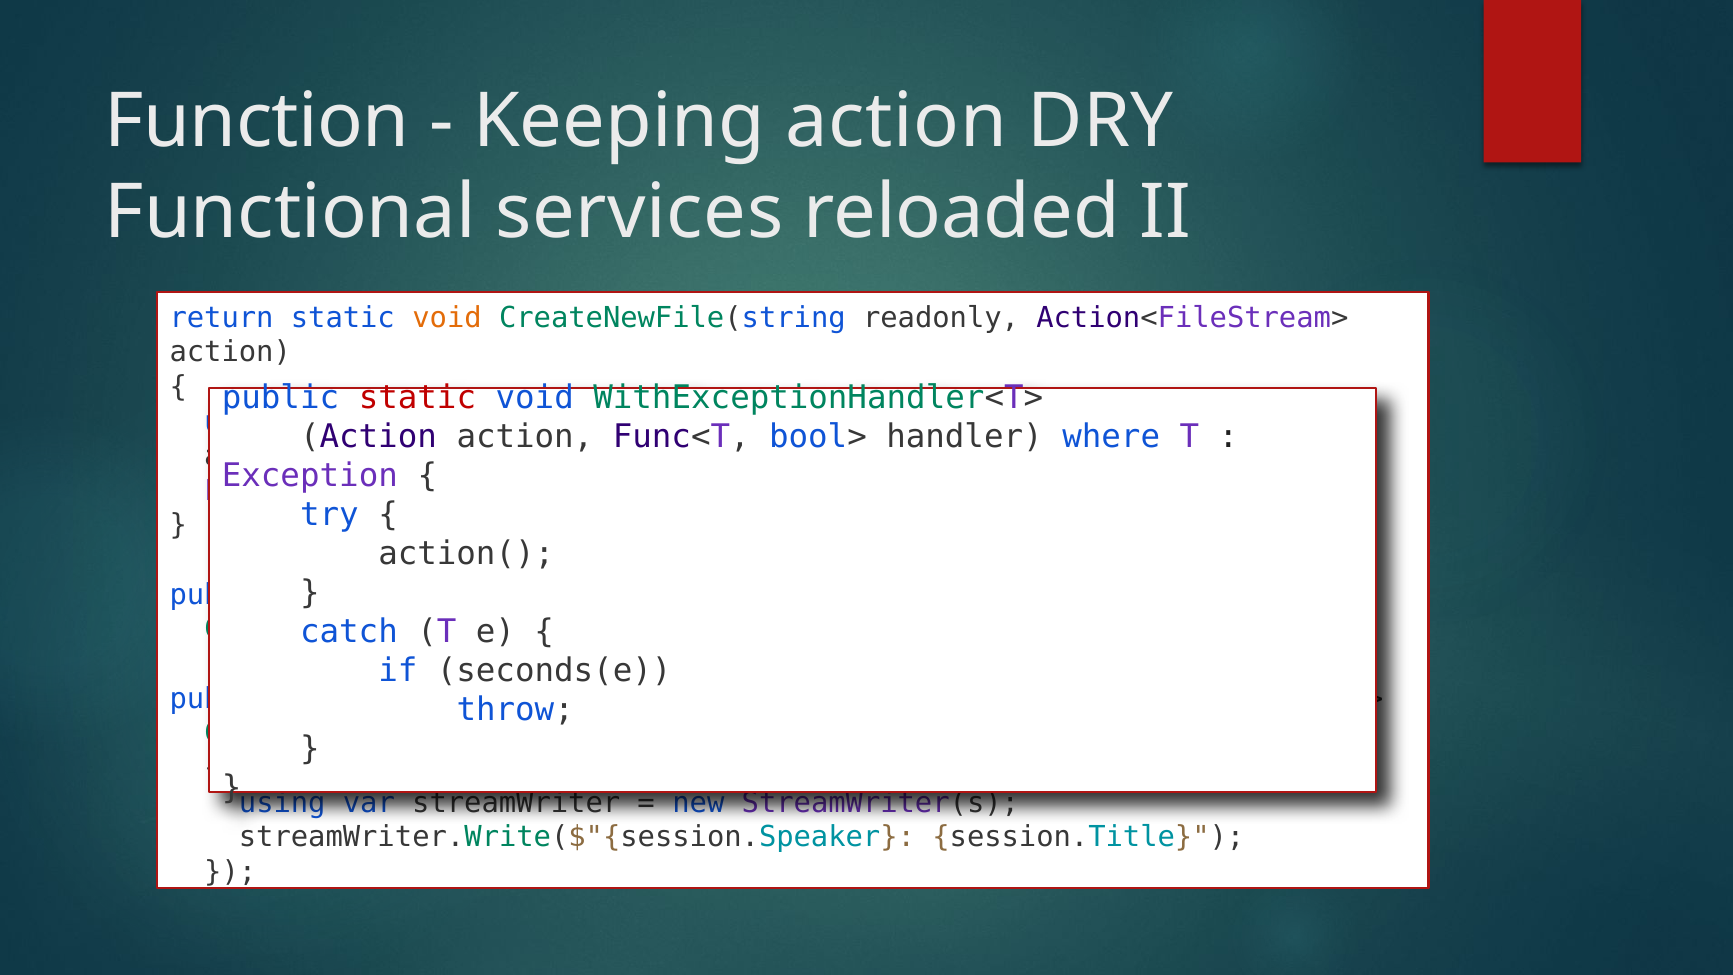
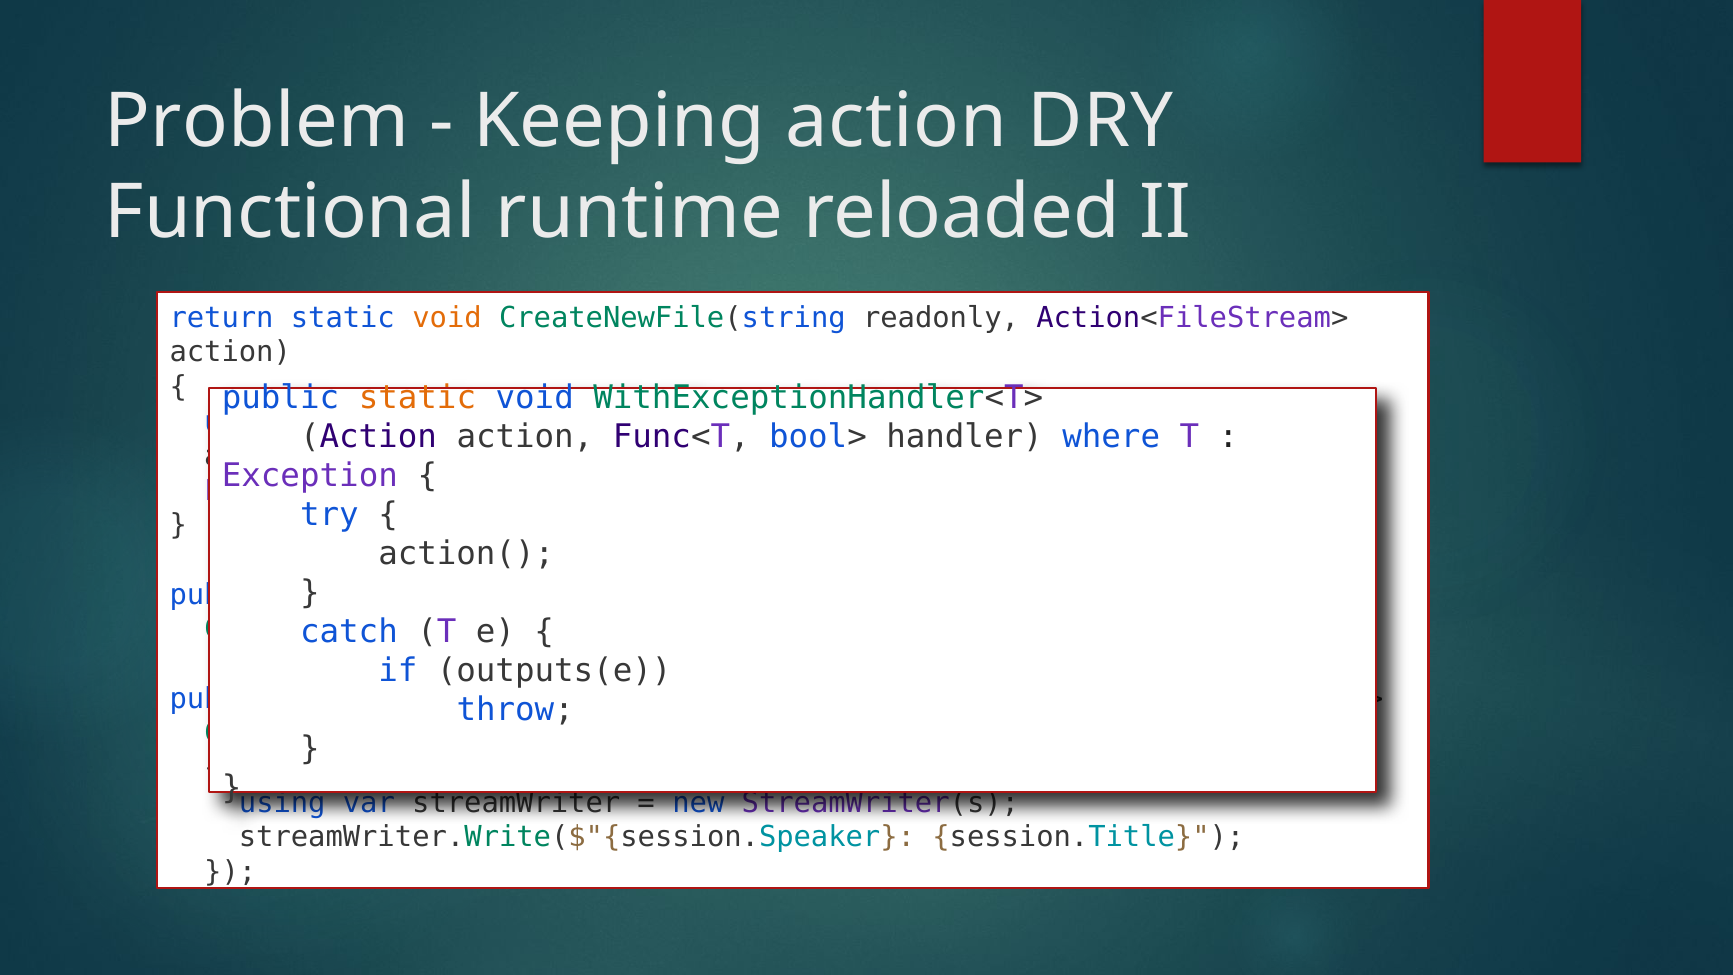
Function: Function -> Problem (257, 122)
services: services -> runtime (640, 213)
static colour: red -> orange (417, 397)
seconds(e: seconds(e -> outputs(e (554, 670)
